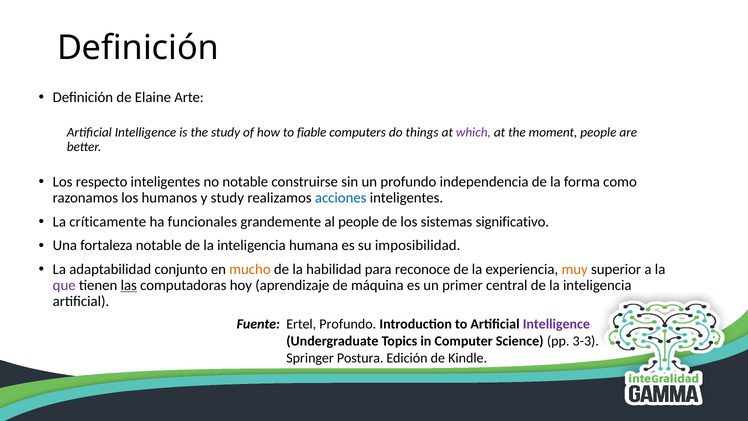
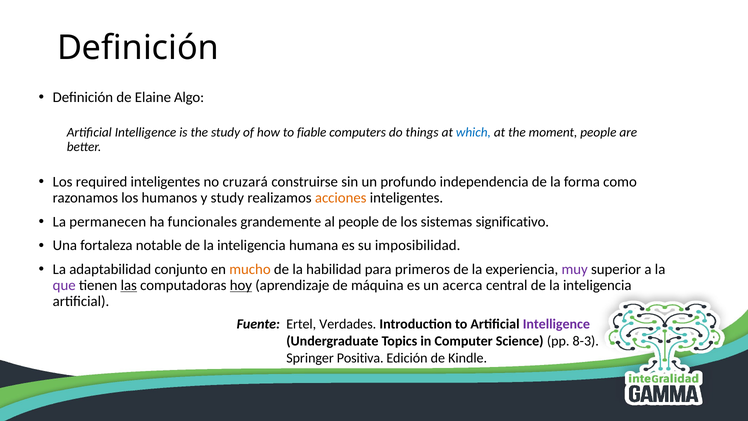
Arte: Arte -> Algo (189, 97)
which colour: purple -> blue (473, 132)
respecto: respecto -> required (102, 182)
no notable: notable -> cruzará (245, 182)
acciones colour: blue -> orange (341, 198)
críticamente: críticamente -> permanecen (108, 222)
reconoce: reconoce -> primeros (422, 269)
muy colour: orange -> purple (575, 269)
hoy underline: none -> present (241, 285)
primer: primer -> acerca (462, 285)
Ertel Profundo: Profundo -> Verdades (348, 324)
3-3: 3-3 -> 8-3 (586, 341)
Postura: Postura -> Positiva (360, 358)
